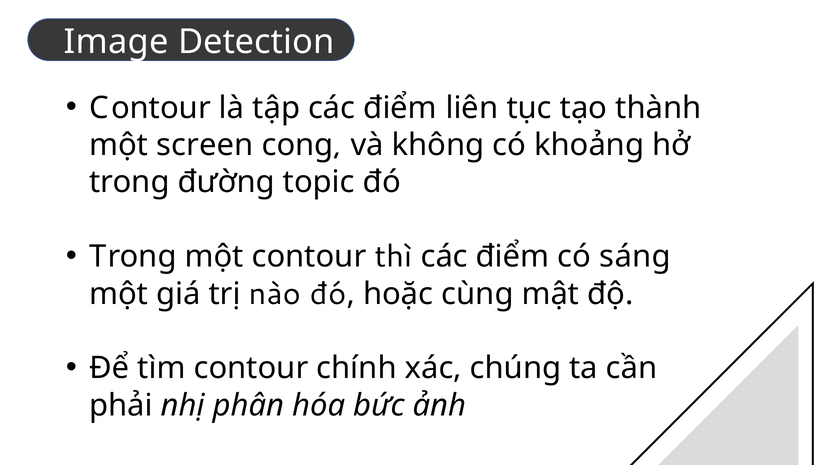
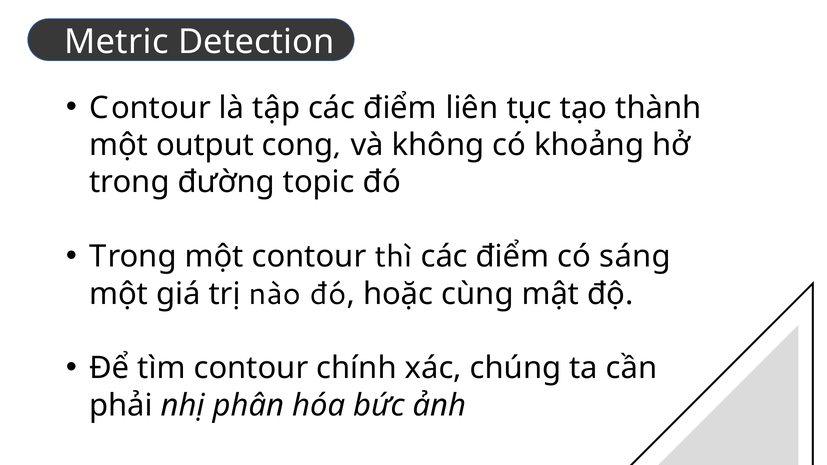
Image: Image -> Metric (116, 42)
screen: screen -> output (205, 145)
